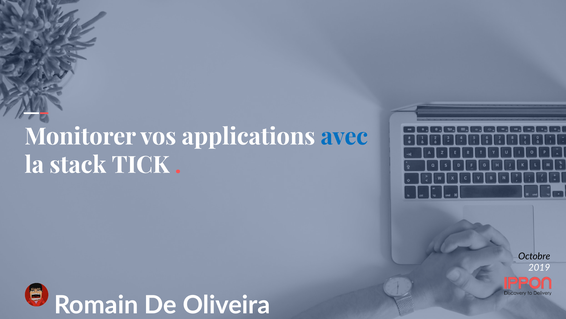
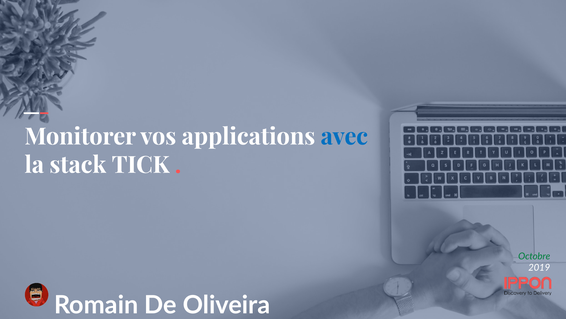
Octobre colour: black -> green (534, 256)
